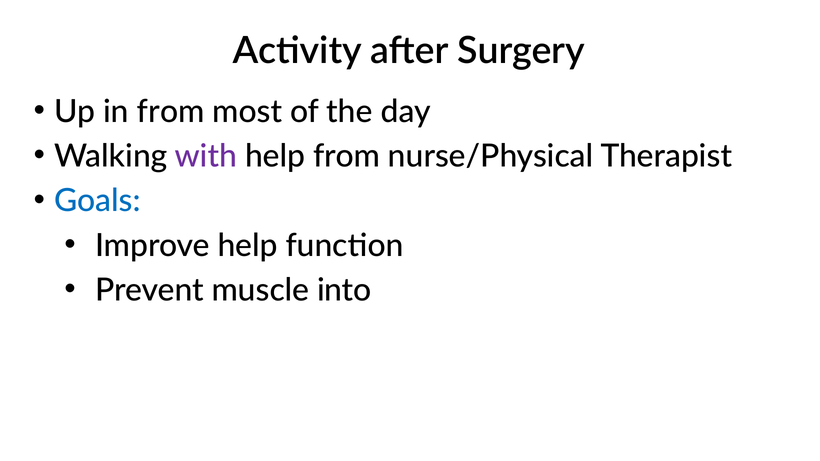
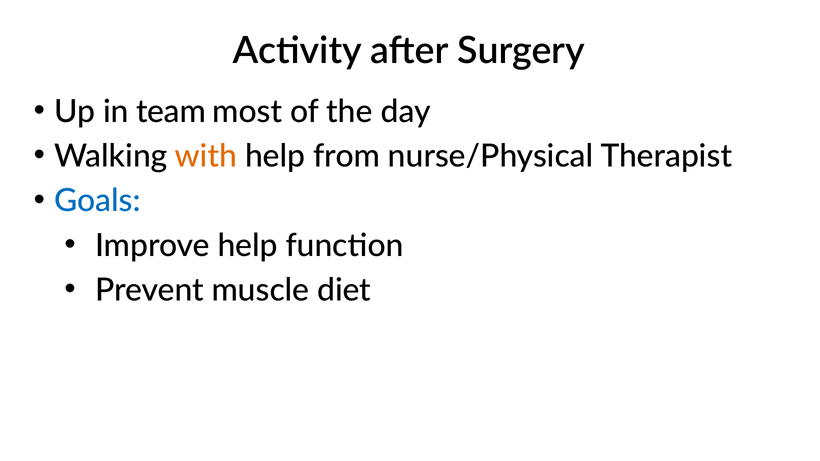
in from: from -> team (171, 112)
with colour: purple -> orange (206, 156)
into: into -> diet (344, 290)
